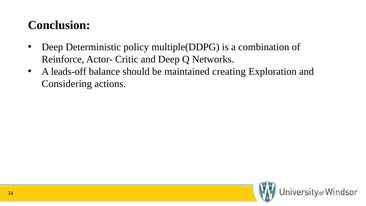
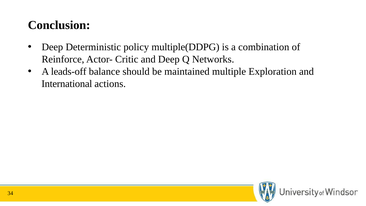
creating: creating -> multiple (229, 72)
Considering: Considering -> International (67, 84)
